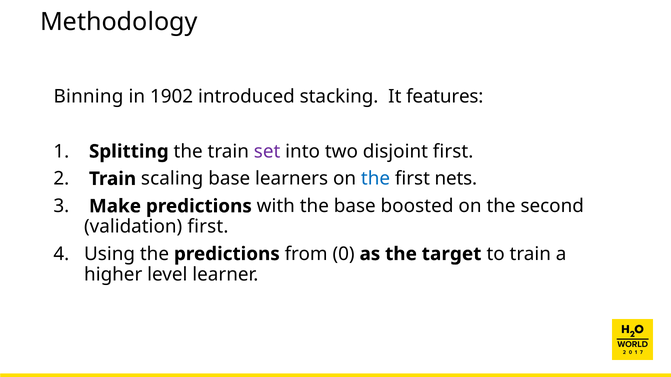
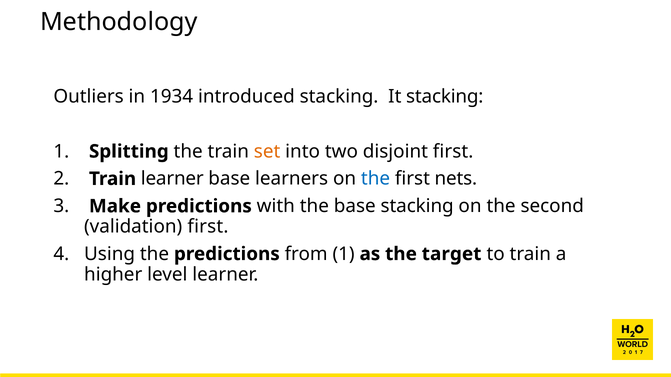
Binning: Binning -> Outliers (89, 97)
1902: 1902 -> 1934 (172, 97)
It features: features -> stacking (445, 97)
set colour: purple -> orange (267, 152)
Train scaling: scaling -> learner (172, 179)
base boosted: boosted -> stacking (417, 206)
from 0: 0 -> 1 (344, 254)
